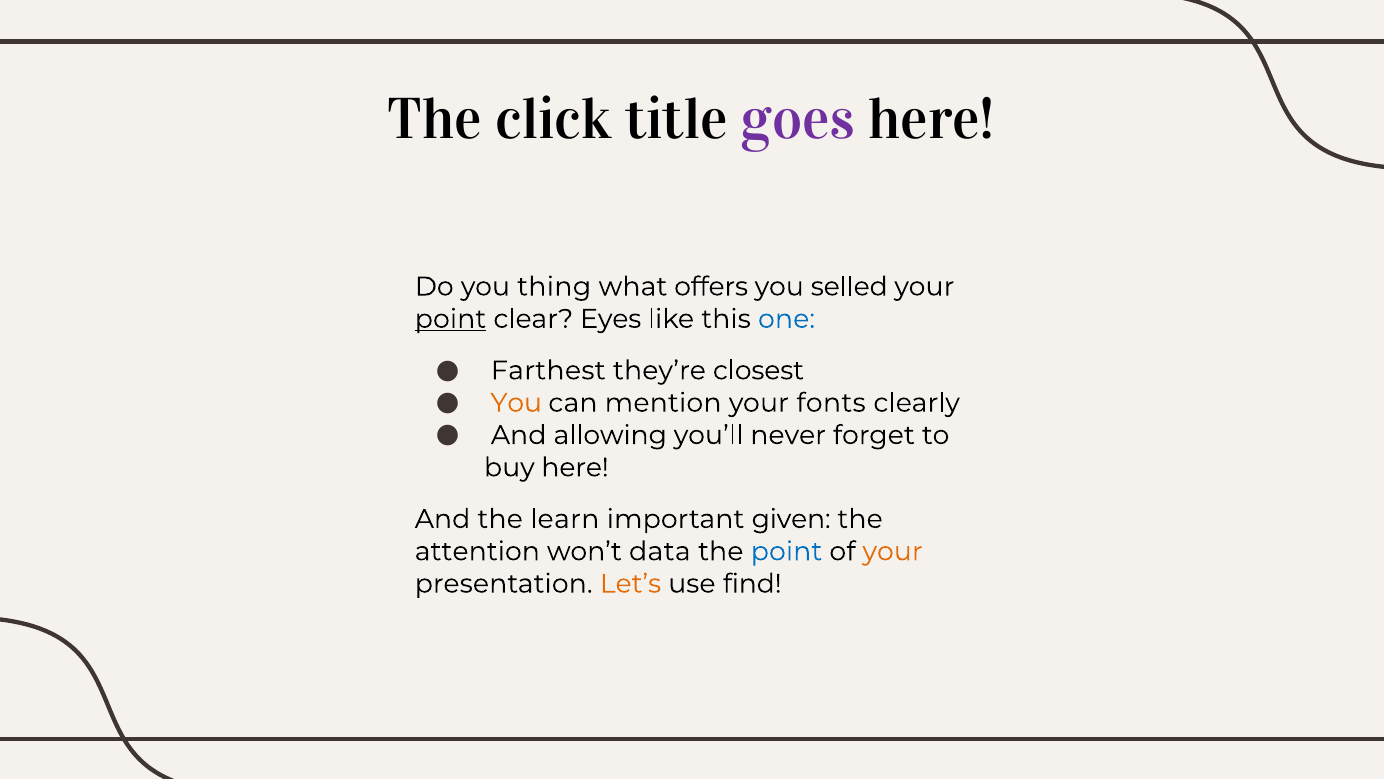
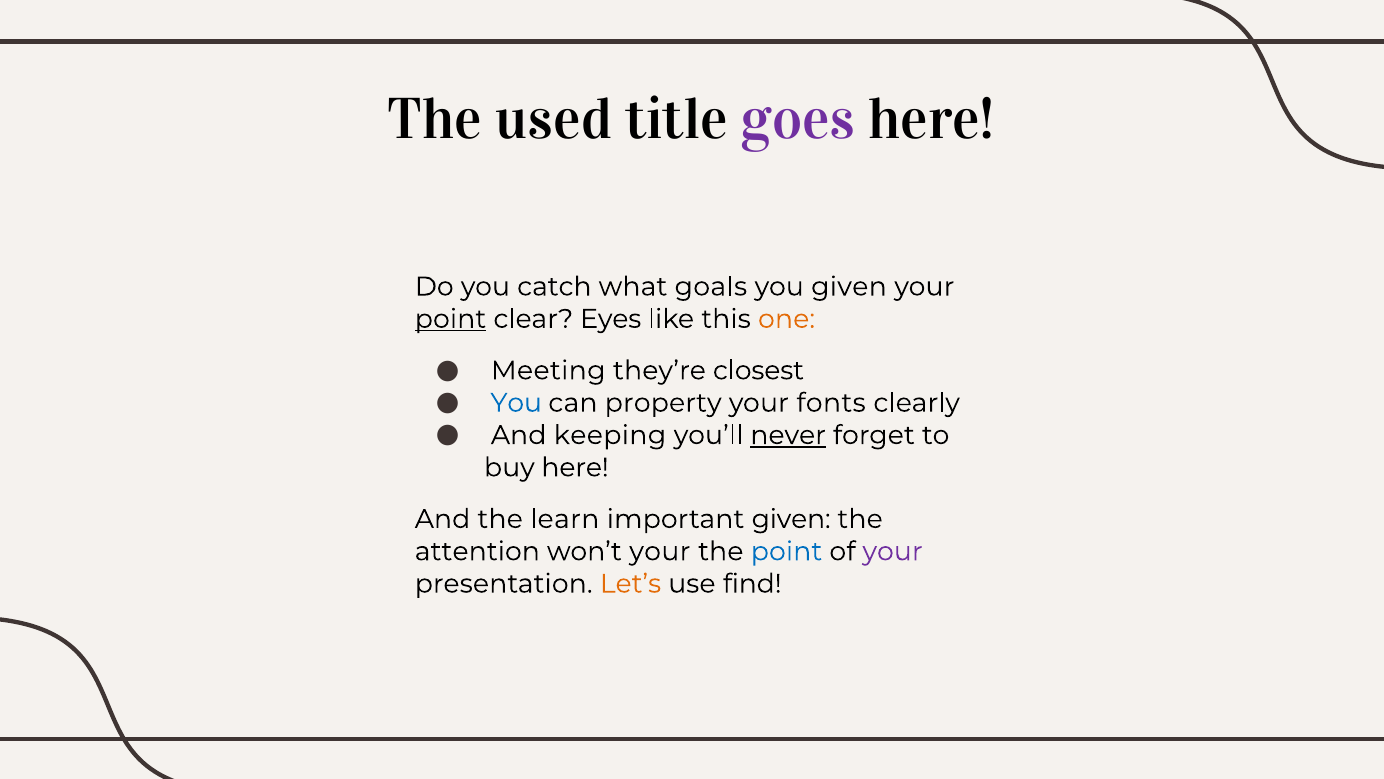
click: click -> used (554, 120)
thing: thing -> catch (554, 286)
offers: offers -> goals (711, 286)
you selled: selled -> given (849, 286)
one colour: blue -> orange (787, 319)
Farthest: Farthest -> Meeting (548, 370)
You colour: orange -> blue (516, 403)
mention: mention -> property (663, 403)
allowing: allowing -> keeping (610, 435)
never underline: none -> present (788, 435)
won’t data: data -> your (660, 551)
your colour: orange -> purple (893, 551)
